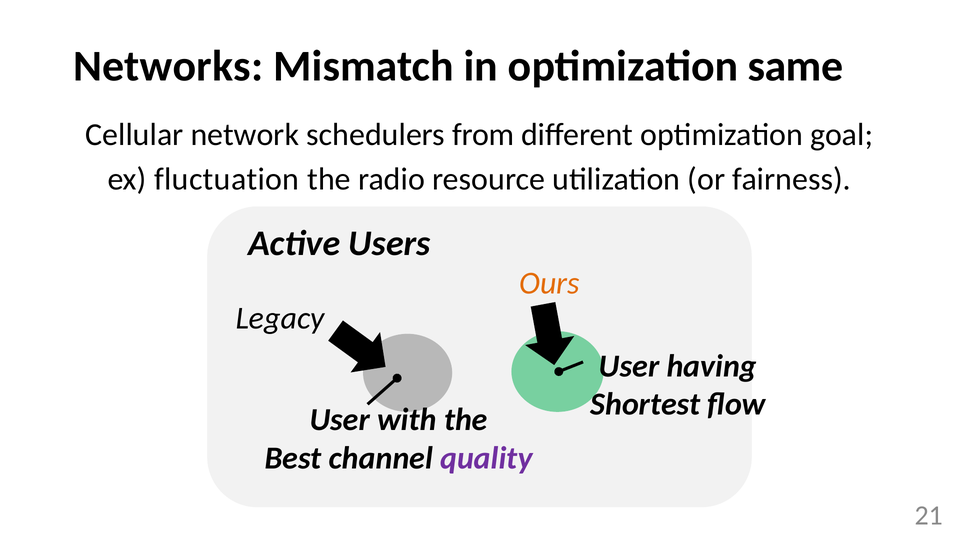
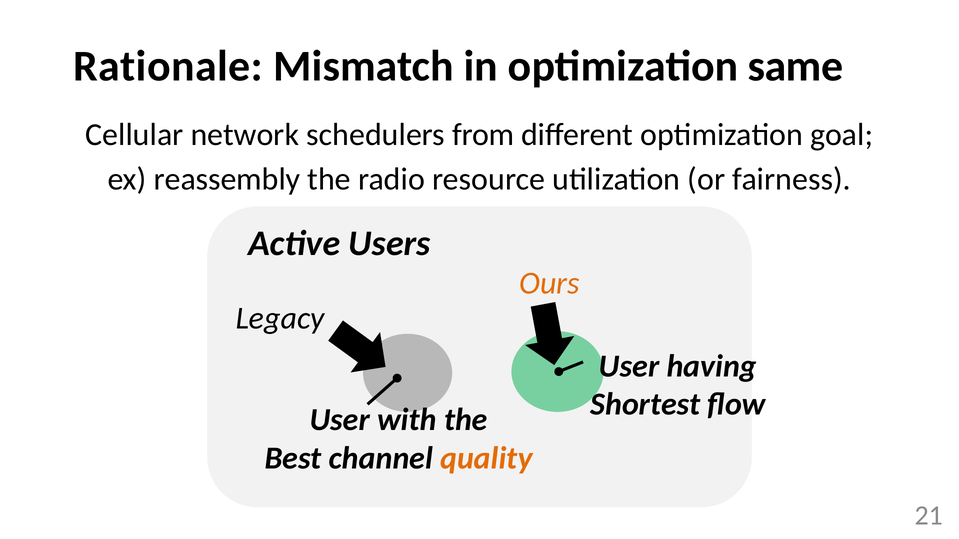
Networks: Networks -> Rationale (168, 67)
fluctuation: fluctuation -> reassembly (227, 179)
quality colour: purple -> orange (486, 459)
